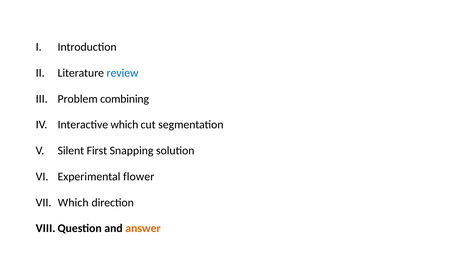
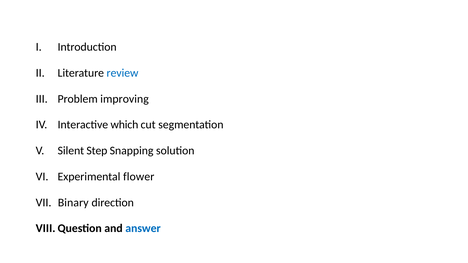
combining: combining -> improving (125, 99)
First: First -> Step (97, 151)
Which: Which -> Binary (73, 203)
answer colour: orange -> blue (143, 229)
